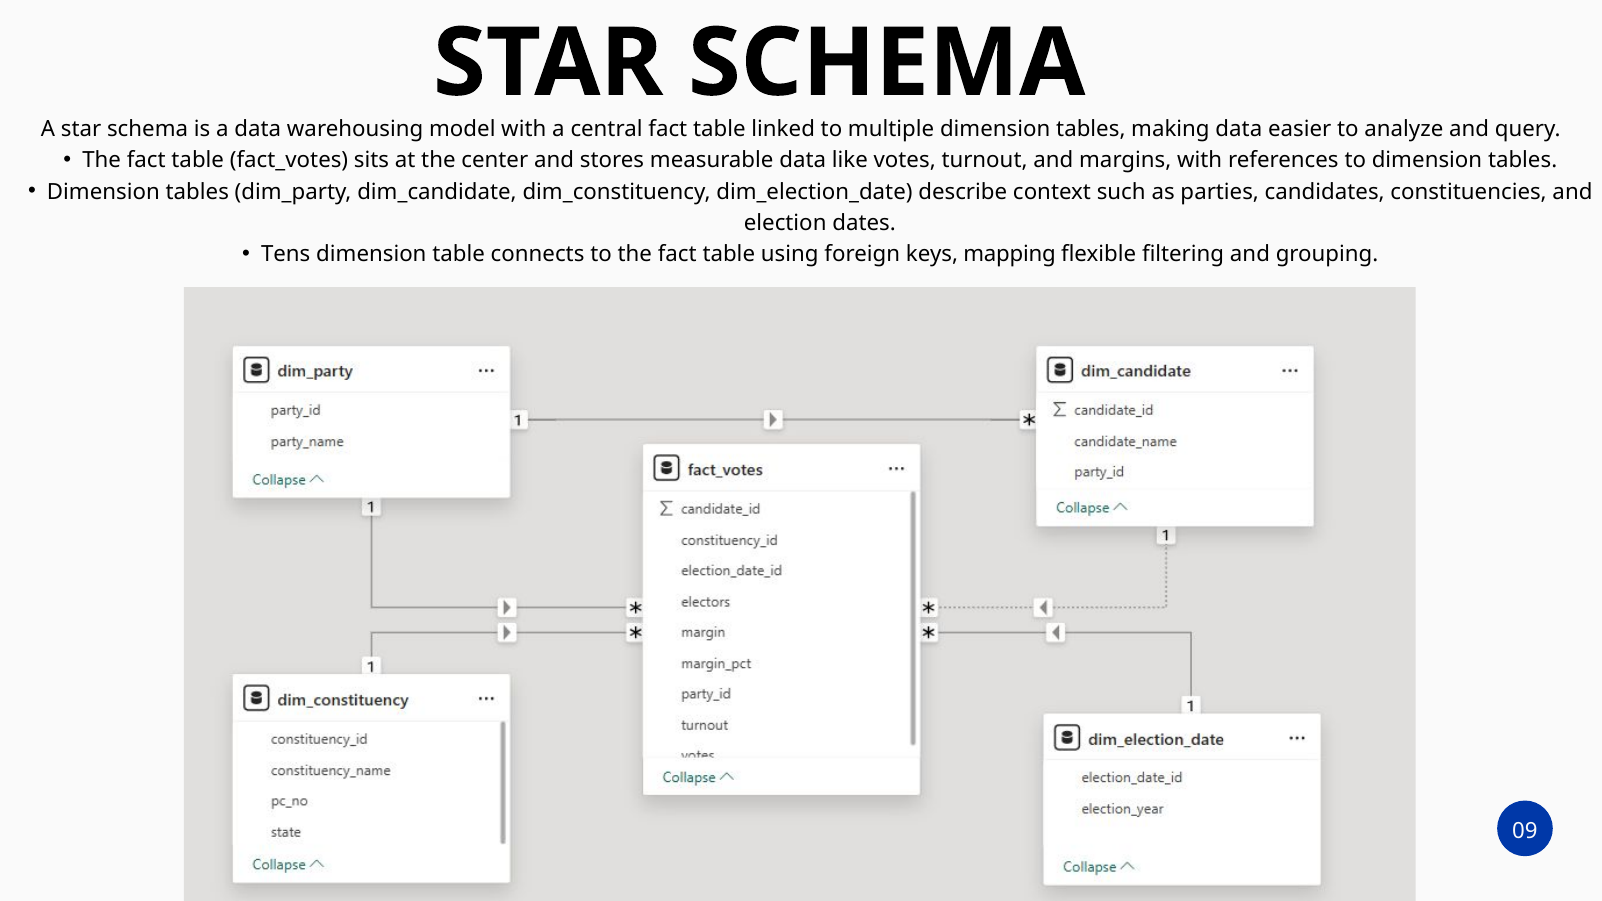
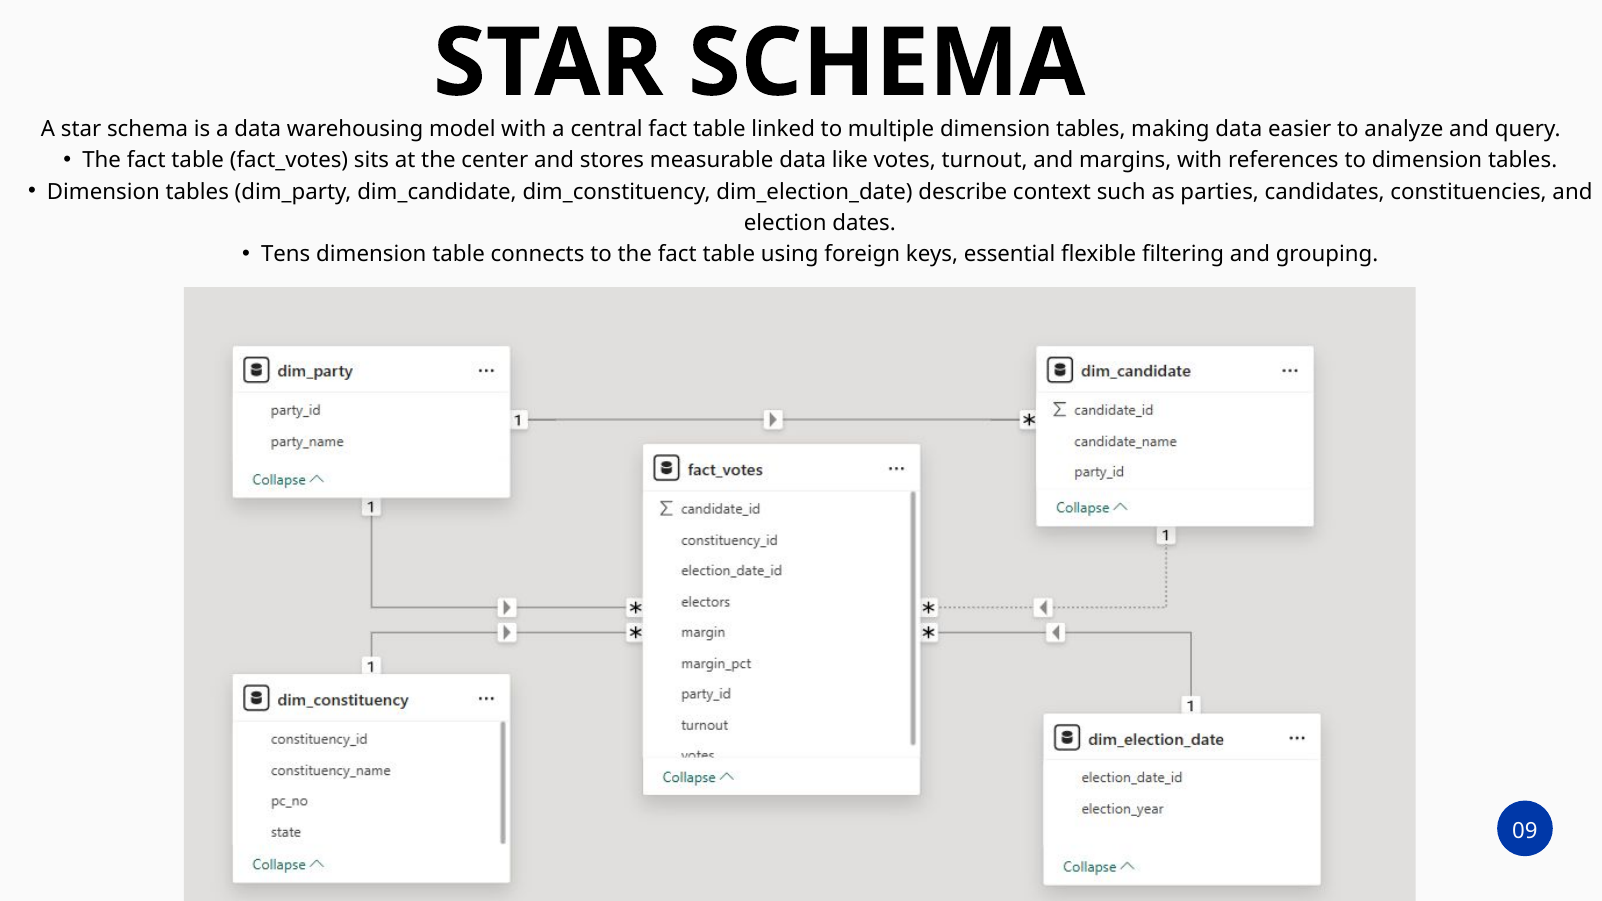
mapping: mapping -> essential (1010, 254)
